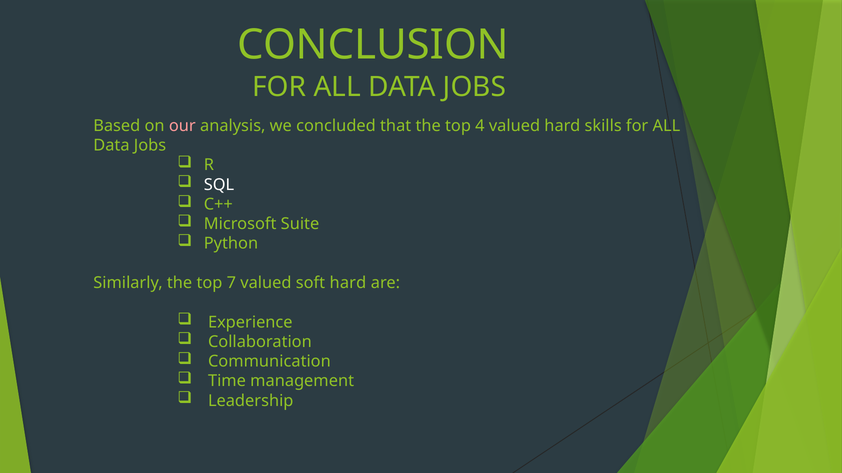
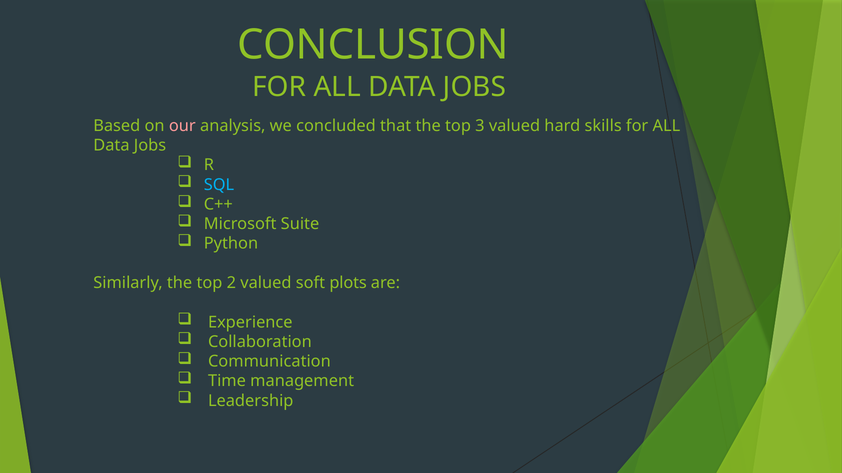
4: 4 -> 3 (480, 126)
SQL colour: white -> light blue (219, 185)
7: 7 -> 2 (231, 283)
soft hard: hard -> plots (348, 283)
